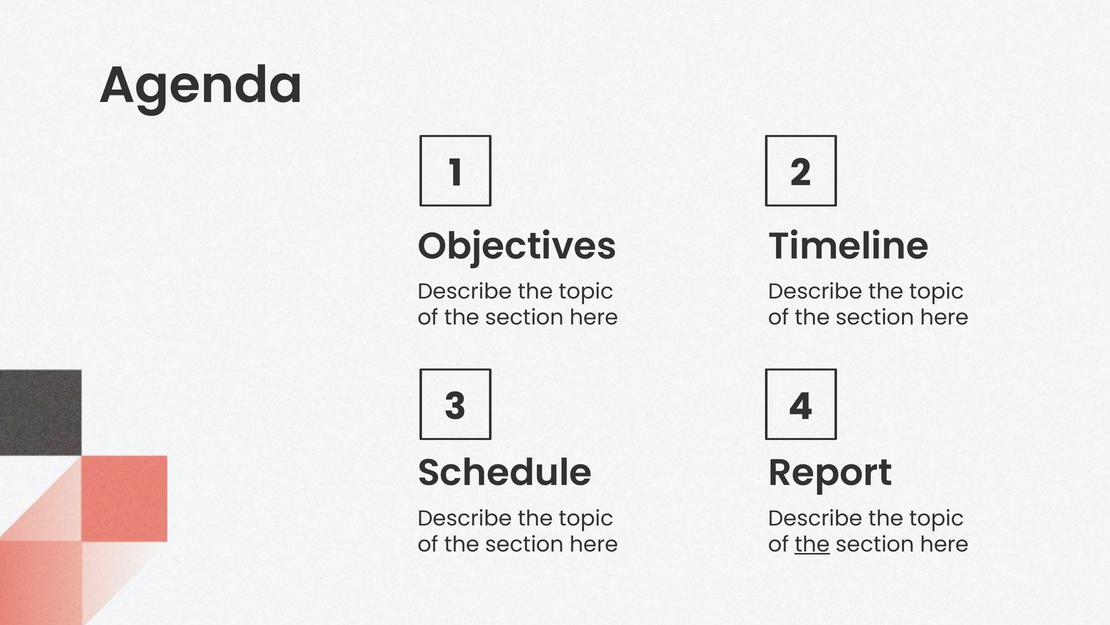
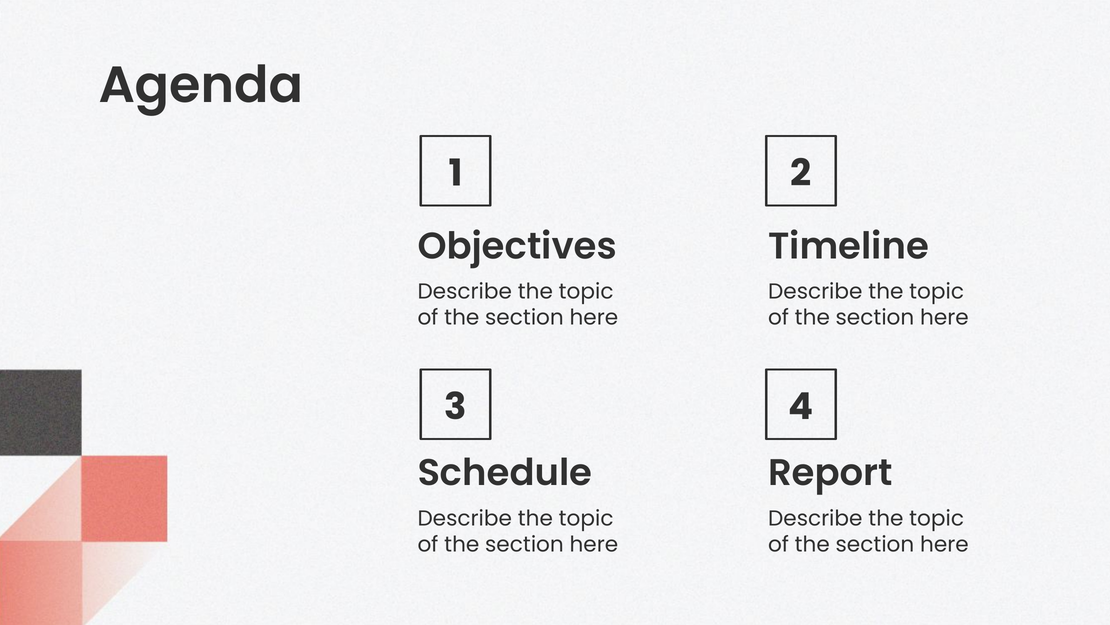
the underline: present -> none (812, 544)
